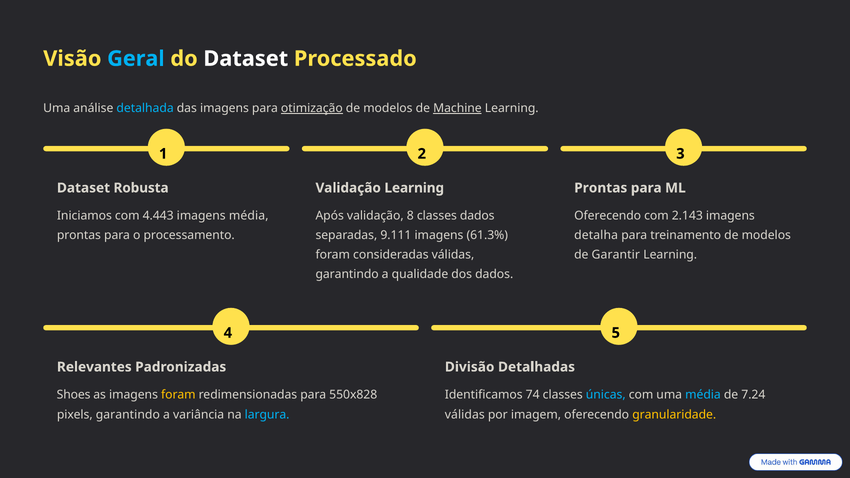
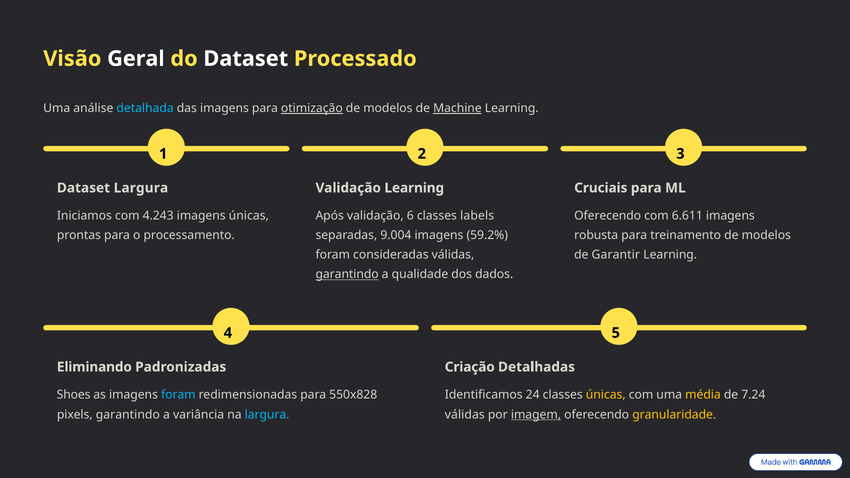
Geral colour: light blue -> white (136, 59)
Dataset Robusta: Robusta -> Largura (141, 188)
Prontas: Prontas -> Cruciais (601, 188)
4.443: 4.443 -> 4.243 (158, 216)
imagens média: média -> únicas (249, 216)
8: 8 -> 6 (410, 216)
classes dados: dados -> labels (477, 216)
2.143: 2.143 -> 6.611 (687, 216)
9.111: 9.111 -> 9.004 (396, 235)
61.3%: 61.3% -> 59.2% (487, 235)
detalha: detalha -> robusta (596, 235)
garantindo underline: none -> present (347, 275)
Relevantes: Relevantes -> Eliminando (94, 367)
Divisão: Divisão -> Criação (470, 367)
foram colour: yellow -> light blue (178, 395)
74: 74 -> 24 (533, 395)
únicas colour: light blue -> yellow (606, 395)
média colour: light blue -> yellow (703, 395)
imagem underline: none -> present (536, 415)
